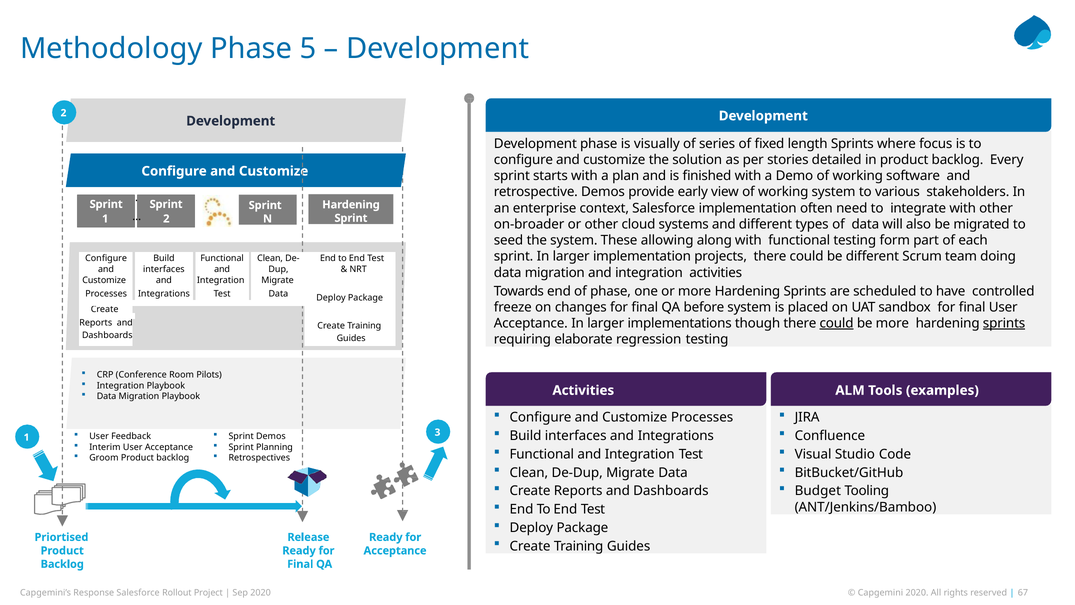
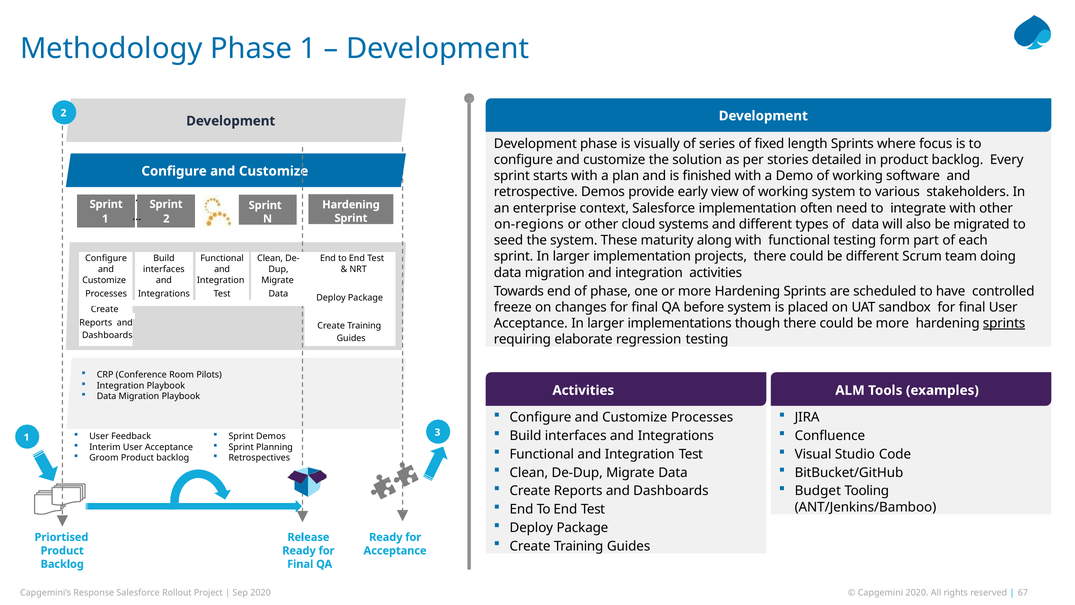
Phase 5: 5 -> 1 (308, 49)
on-broader: on-broader -> on-regions (529, 224)
allowing: allowing -> maturity (667, 240)
could underline: present -> none (837, 323)
